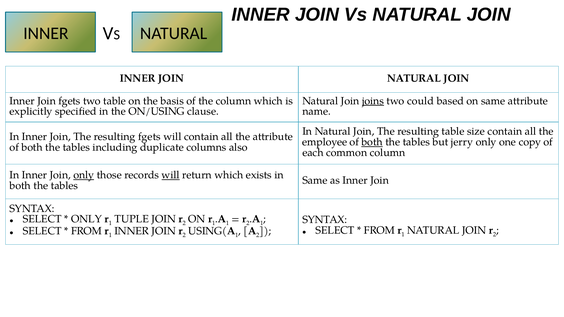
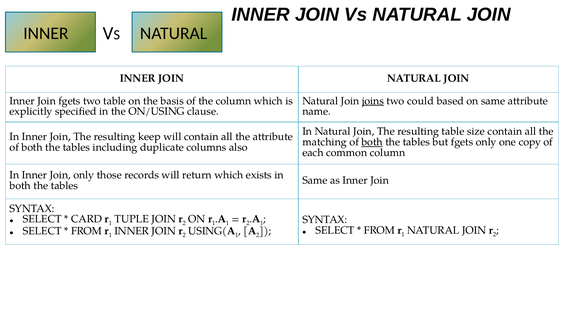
resulting fgets: fgets -> keep (149, 137)
employee: employee -> matching (325, 142)
but jerry: jerry -> fgets (462, 142)
only underline: present -> none (84, 175)
will underline: present -> none (171, 175)
ONLY: ONLY -> CARD (87, 219)
